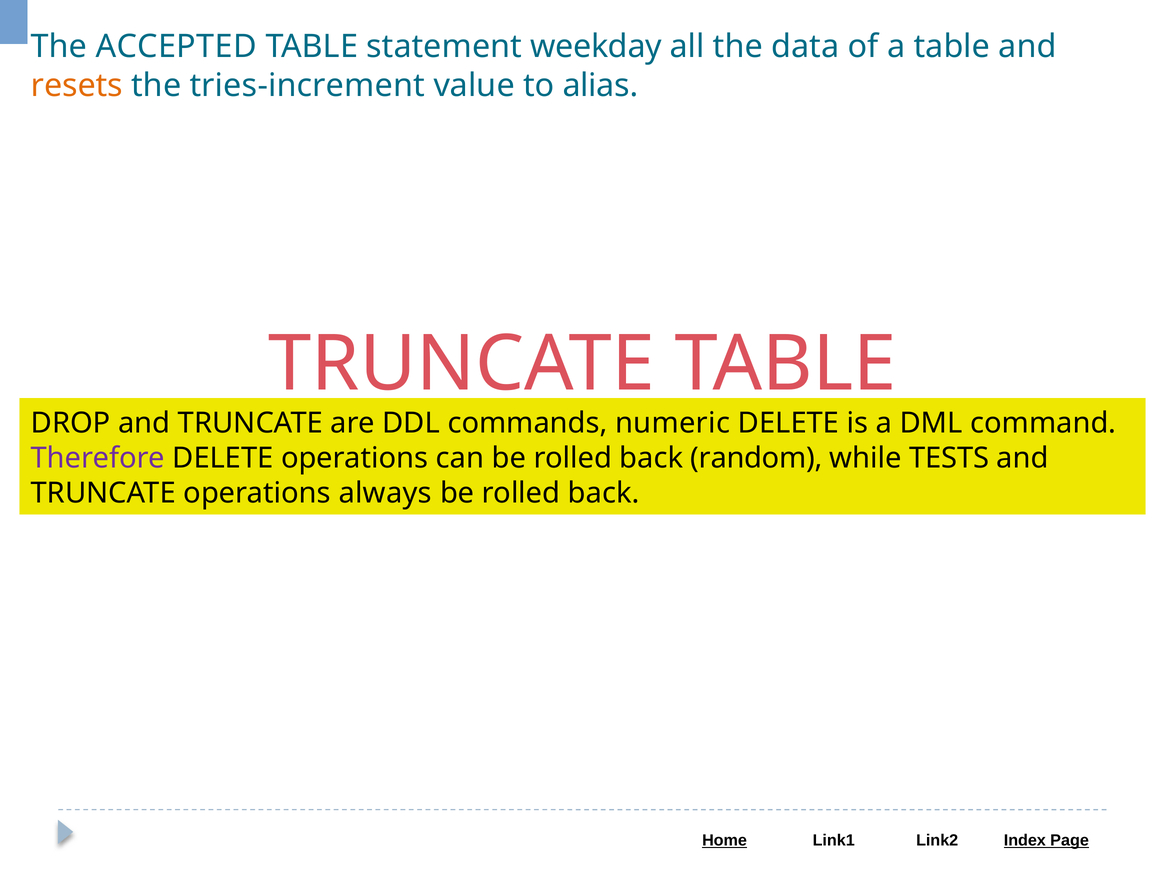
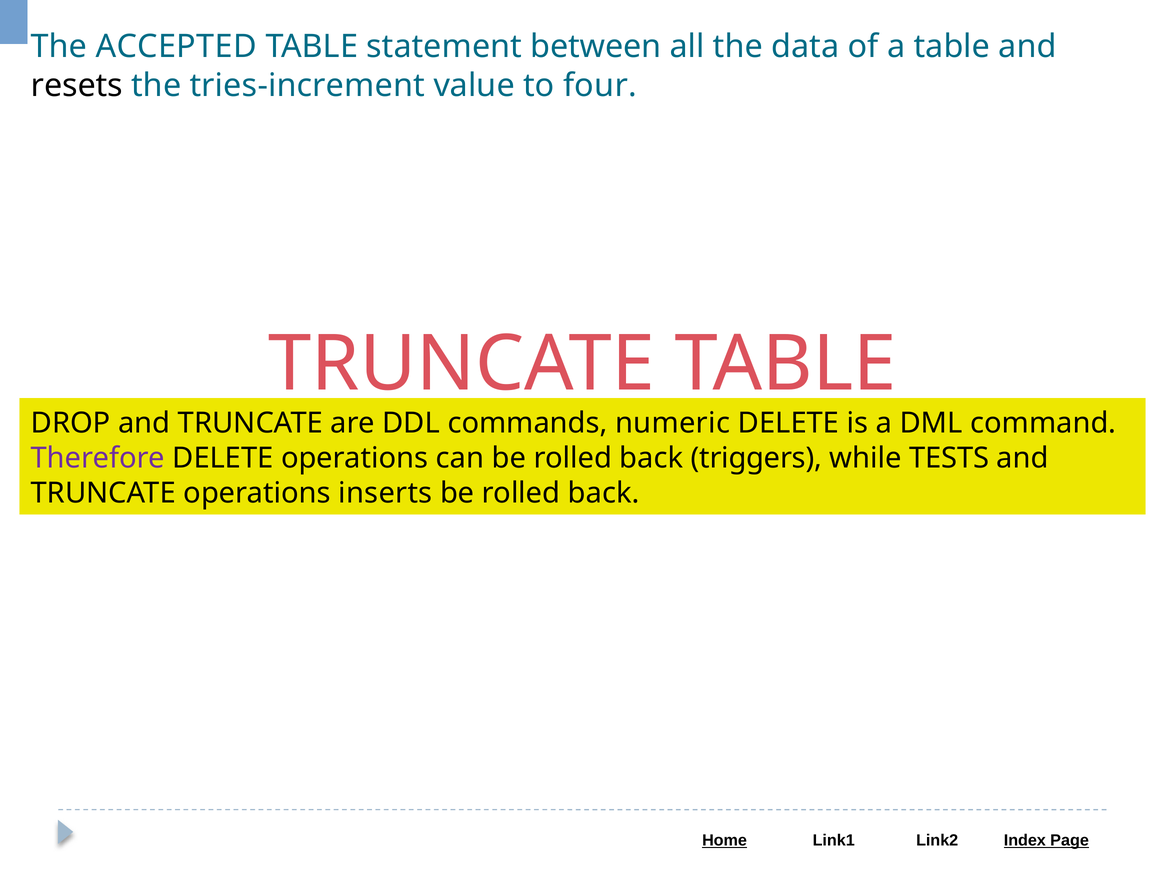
weekday: weekday -> between (596, 47)
resets colour: orange -> black (77, 86)
alias: alias -> four (600, 86)
random: random -> triggers (756, 458)
always: always -> inserts (385, 493)
